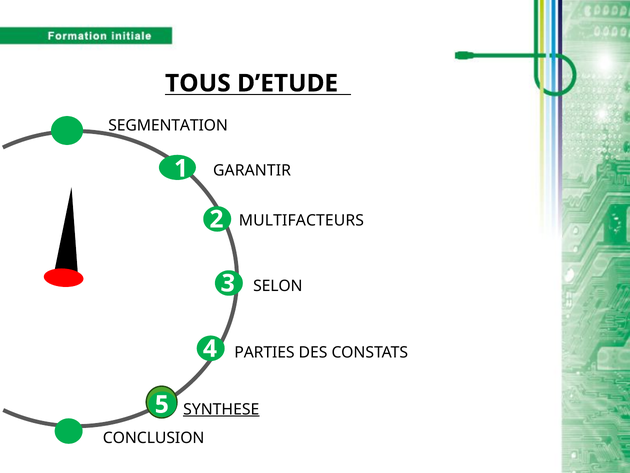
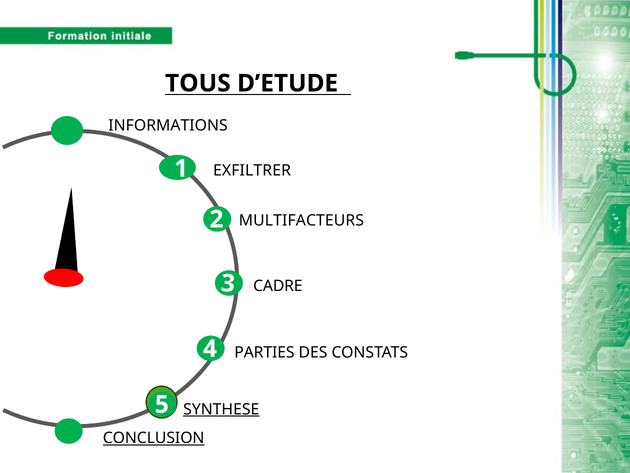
SEGMENTATION: SEGMENTATION -> INFORMATIONS (168, 125)
GARANTIR: GARANTIR -> EXFILTRER (252, 170)
SELON: SELON -> CADRE (278, 286)
CONCLUSION underline: none -> present (154, 438)
